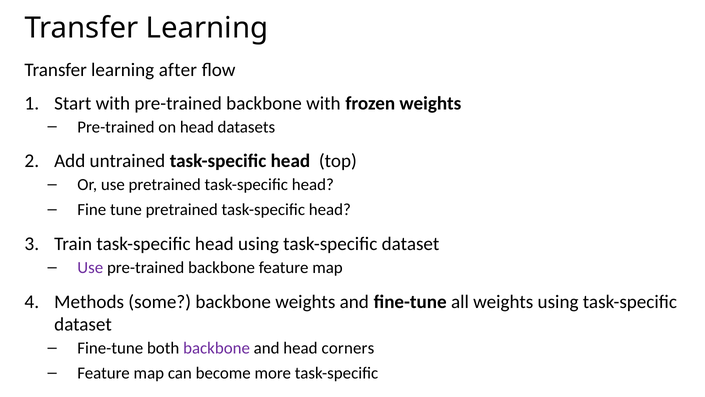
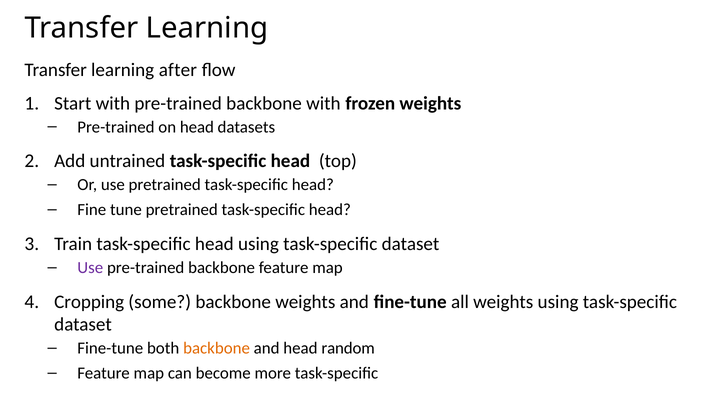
Methods: Methods -> Cropping (89, 301)
backbone colour: purple -> orange (217, 348)
corners: corners -> random (348, 348)
